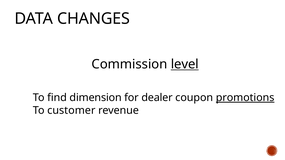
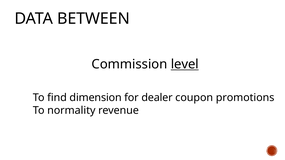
CHANGES: CHANGES -> BETWEEN (93, 19)
promotions underline: present -> none (245, 98)
customer: customer -> normality (71, 111)
